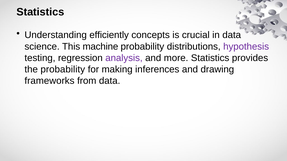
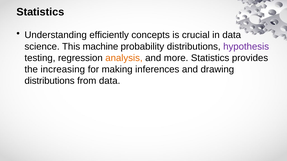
analysis colour: purple -> orange (124, 58)
the probability: probability -> increasing (63, 70)
frameworks: frameworks -> distributions (50, 81)
